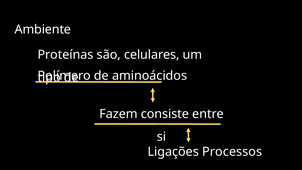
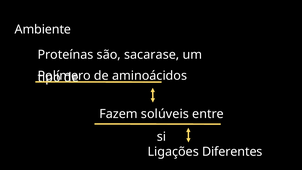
celulares: celulares -> sacarase (152, 55)
consiste: consiste -> solúveis (165, 114)
Processos: Processos -> Diferentes (232, 152)
